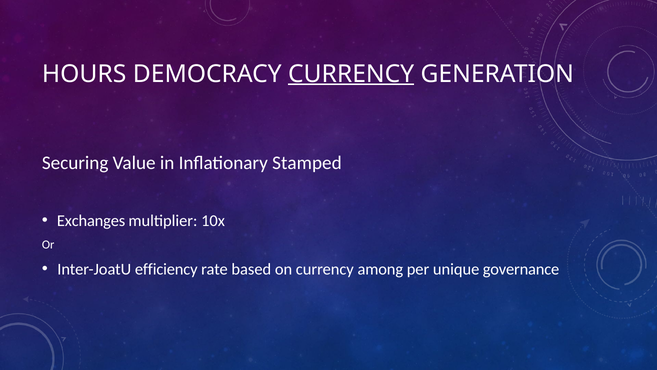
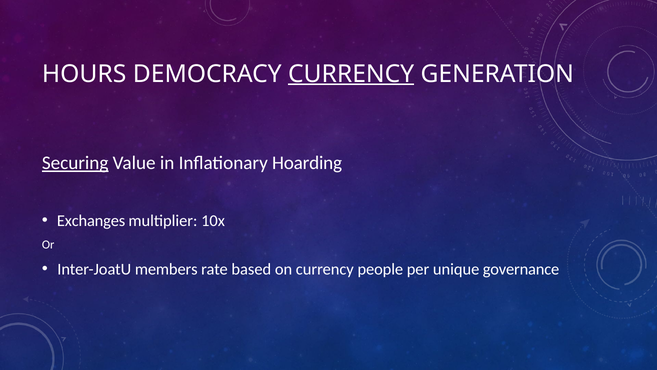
Securing underline: none -> present (75, 163)
Stamped: Stamped -> Hoarding (307, 163)
efficiency: efficiency -> members (166, 269)
among: among -> people (380, 269)
